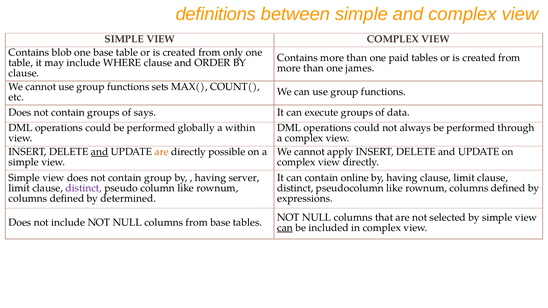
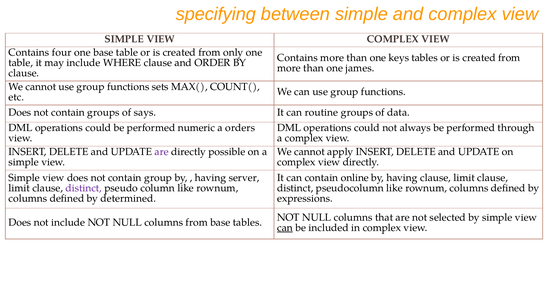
definitions: definitions -> specifying (216, 14)
blob: blob -> four (62, 53)
paid: paid -> keys (399, 58)
execute: execute -> routine (321, 113)
globally: globally -> numeric (196, 128)
within: within -> orders (240, 128)
and underline: present -> none (100, 152)
are colour: orange -> purple (162, 152)
